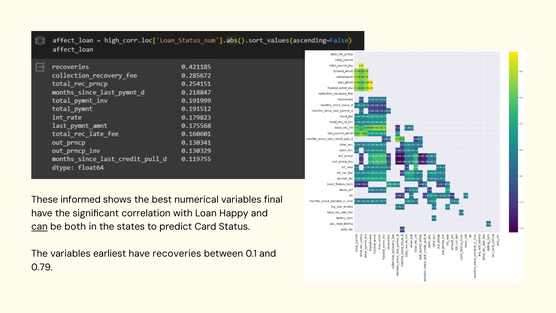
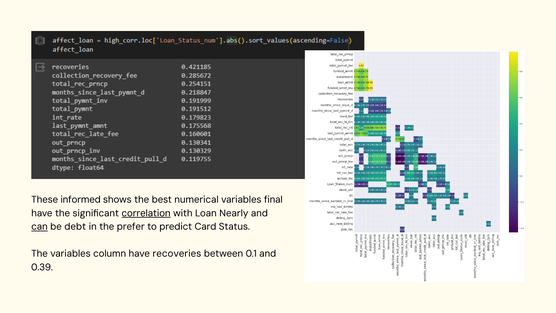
correlation underline: none -> present (146, 213)
Happy: Happy -> Nearly (234, 213)
both: both -> debt (75, 227)
states: states -> prefer (131, 227)
earliest: earliest -> column (110, 254)
0.79: 0.79 -> 0.39 (42, 267)
